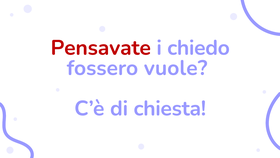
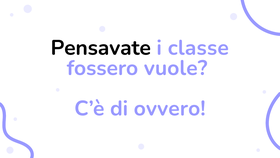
Pensavate colour: red -> black (101, 48)
chiedo: chiedo -> classe (198, 48)
chiesta: chiesta -> ovvero (170, 108)
